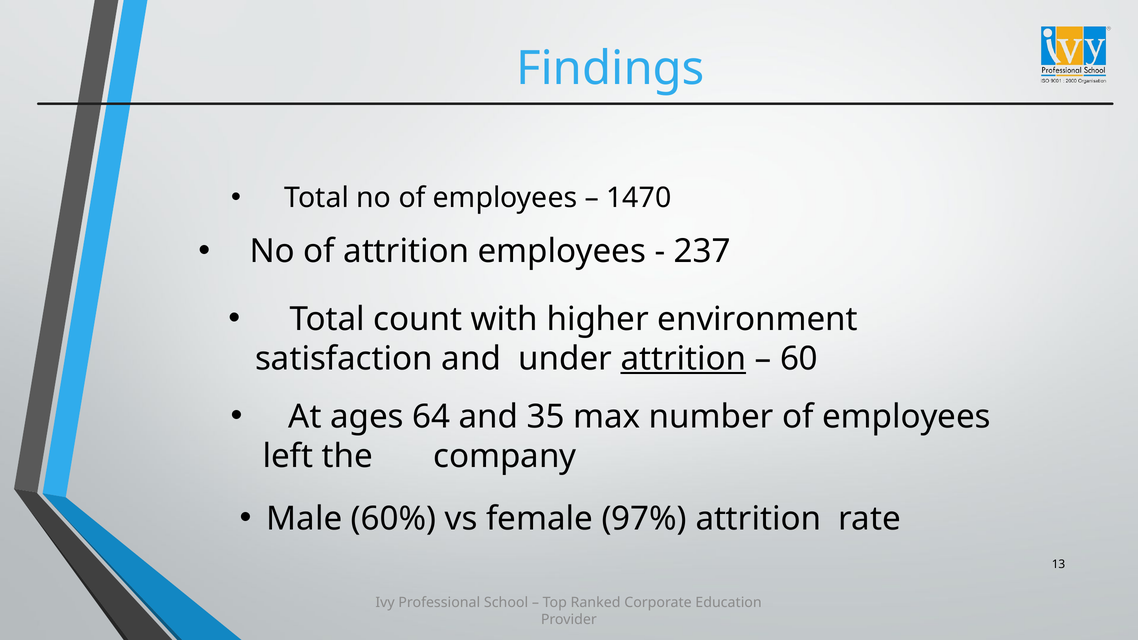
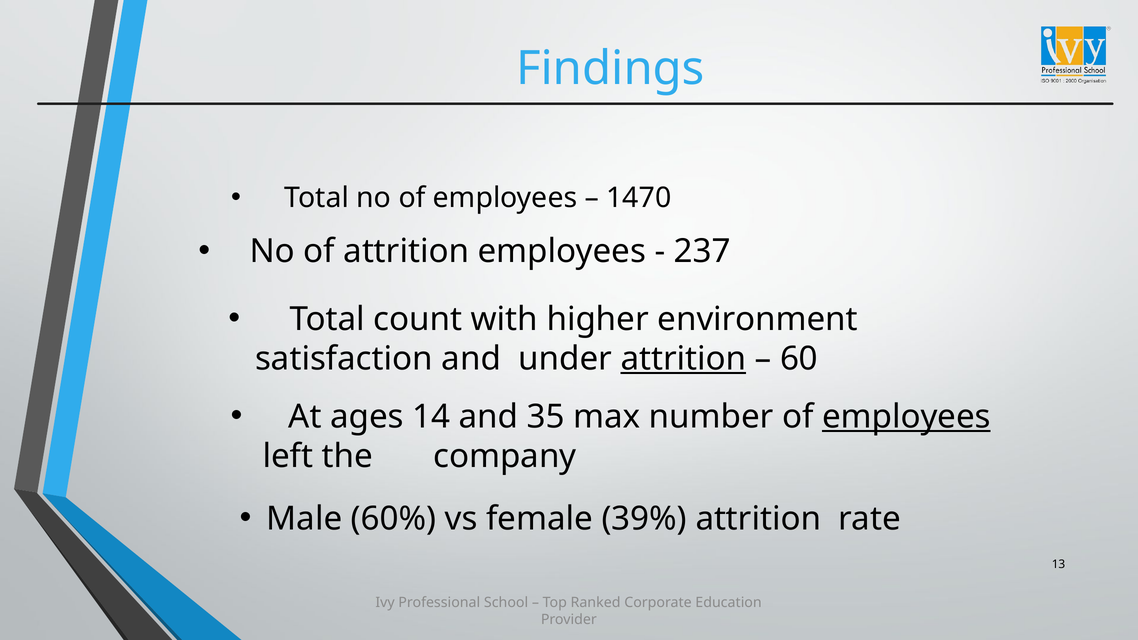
64: 64 -> 14 (431, 417)
employees underline: none -> present (906, 417)
97%: 97% -> 39% (644, 519)
